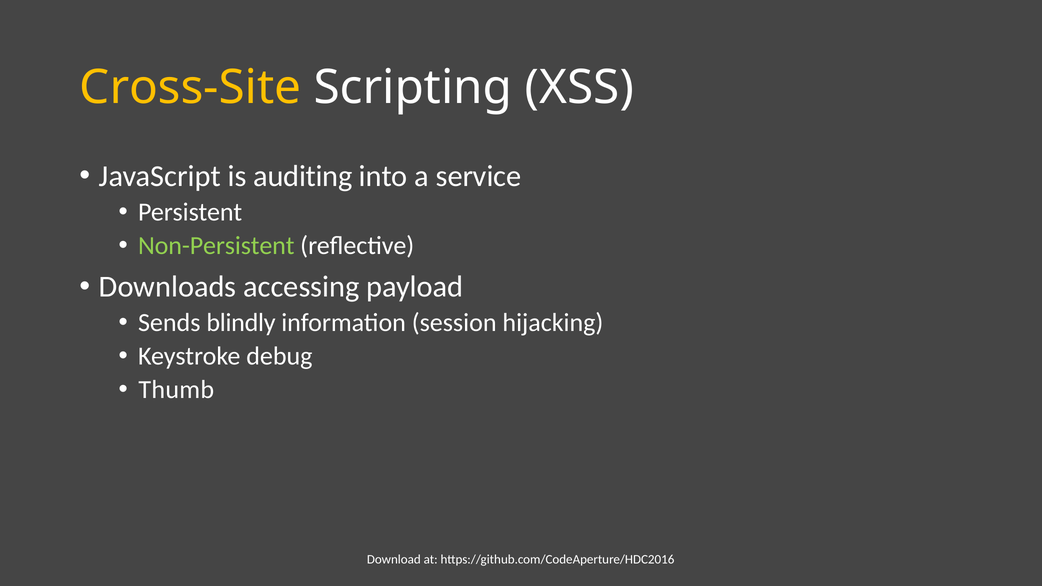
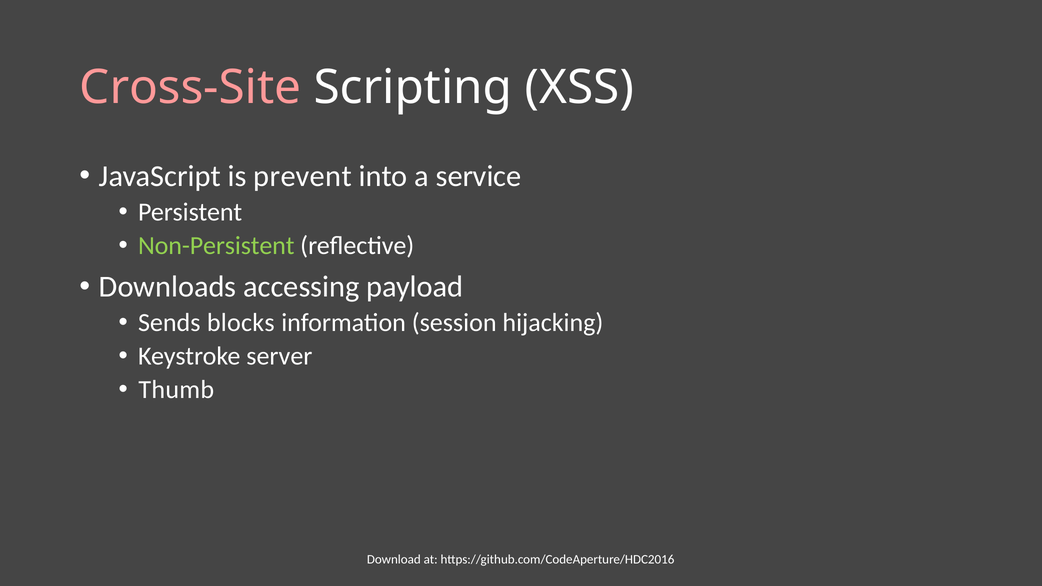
Cross-Site colour: yellow -> pink (190, 88)
auditing: auditing -> prevent (303, 176)
blindly: blindly -> blocks (241, 323)
debug: debug -> server (279, 356)
